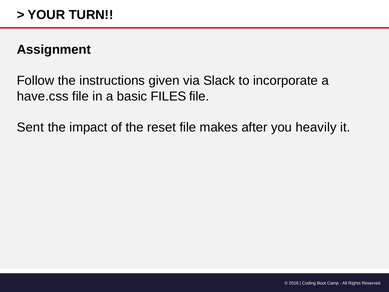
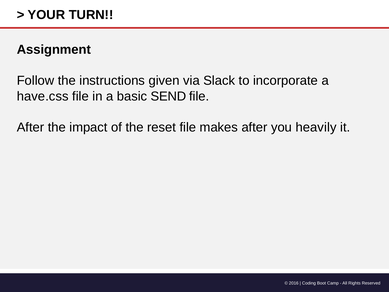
FILES: FILES -> SEND (168, 96)
Sent: Sent -> After (30, 127)
